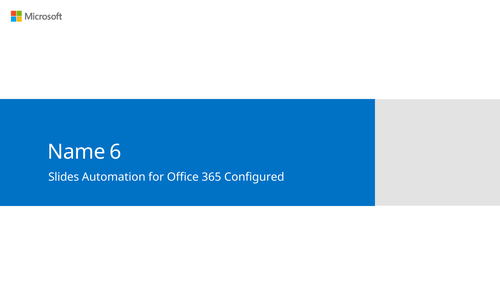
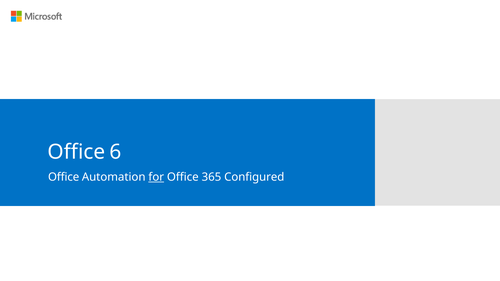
Name: Name -> Office (76, 152)
Slides: Slides -> Office (64, 177)
for underline: none -> present (156, 177)
